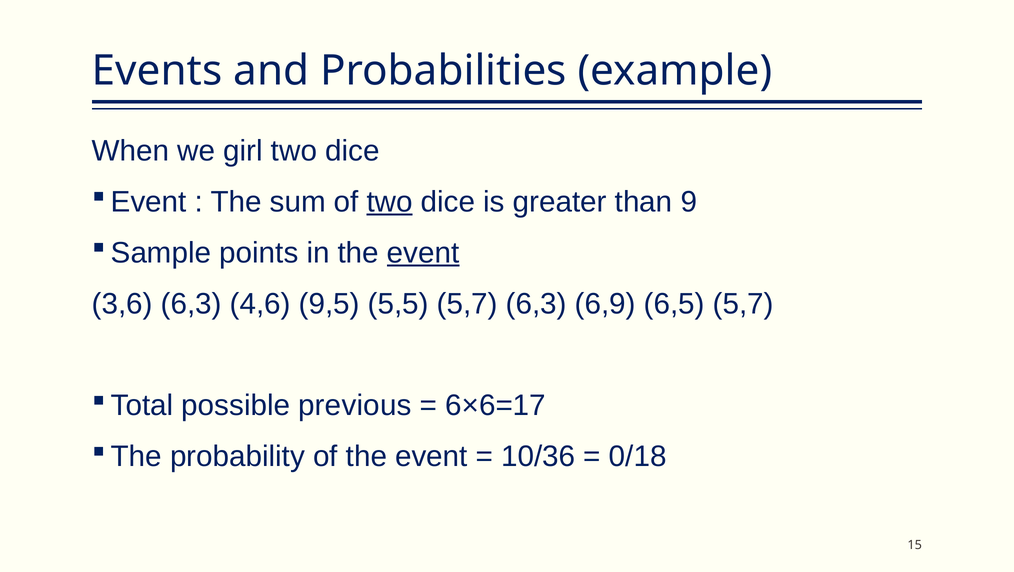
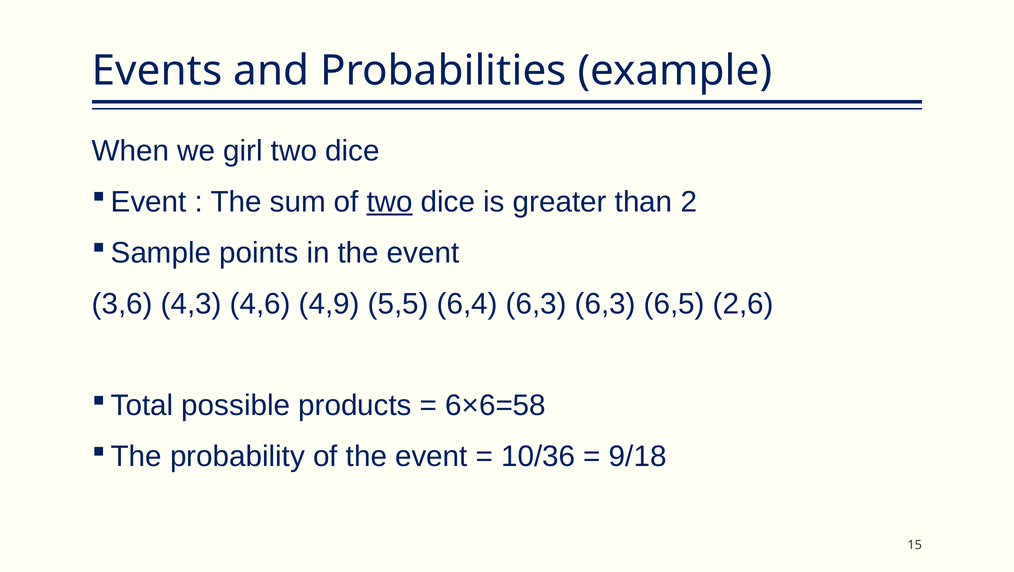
9: 9 -> 2 (689, 202)
event underline: present -> none (423, 253)
3,6 6,3: 6,3 -> 4,3 (191, 304)
9,5: 9,5 -> 4,9 (329, 304)
5,5 5,7: 5,7 -> 6,4 (467, 304)
6,3 6,9: 6,9 -> 6,3 (605, 304)
6,5 5,7: 5,7 -> 2,6 (743, 304)
previous: previous -> products (355, 406)
6×6=17: 6×6=17 -> 6×6=58 (496, 406)
0/18: 0/18 -> 9/18 (638, 456)
